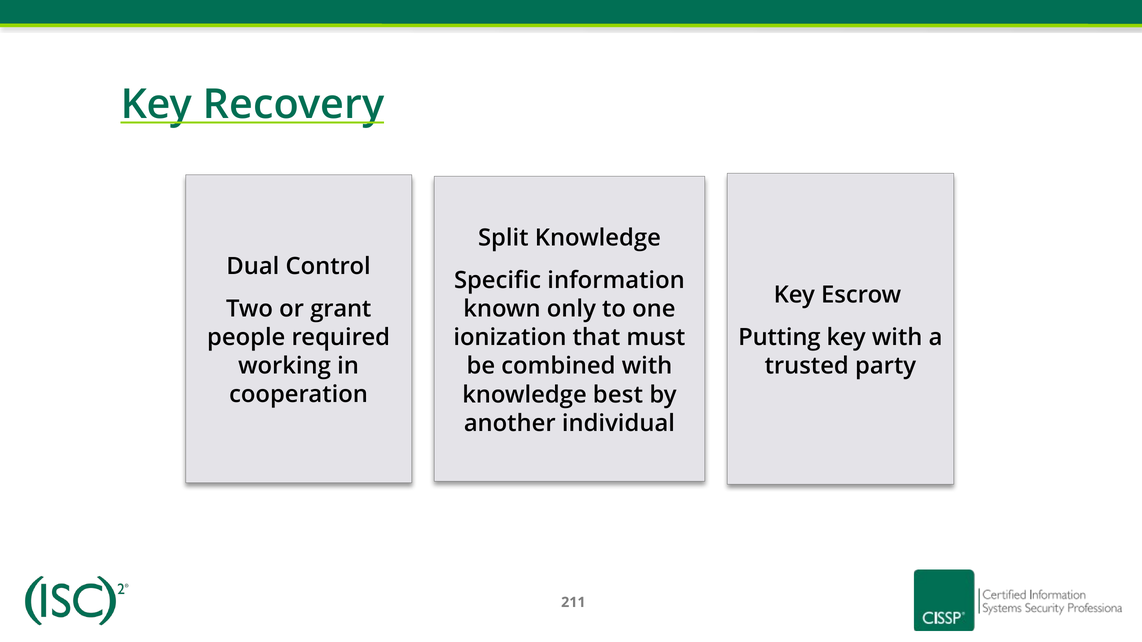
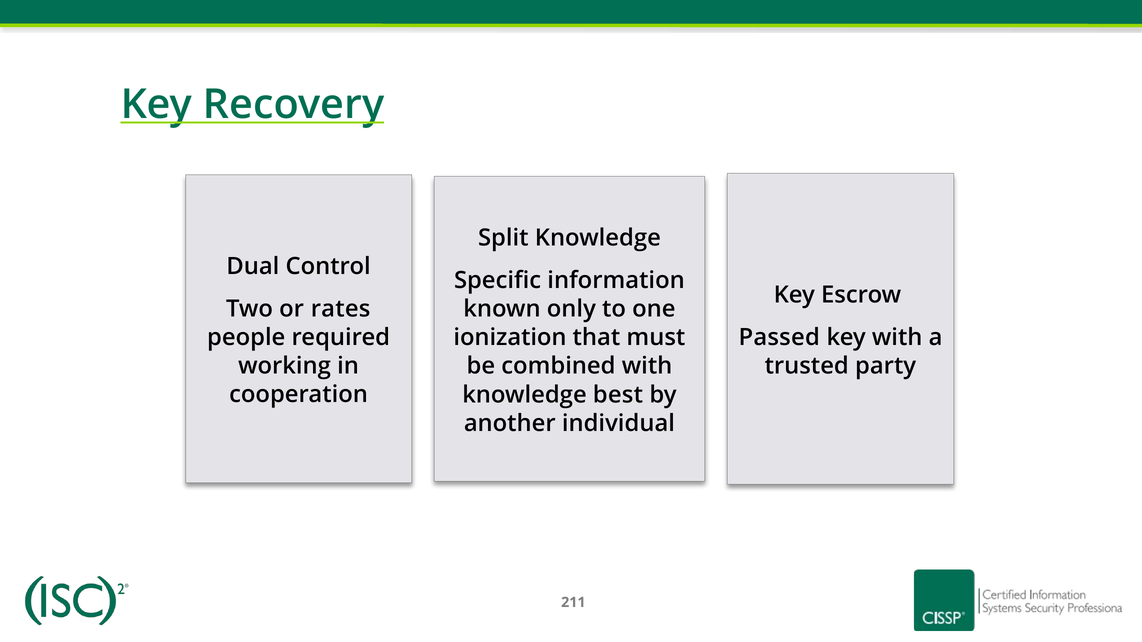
grant: grant -> rates (341, 309)
Putting: Putting -> Passed (779, 338)
